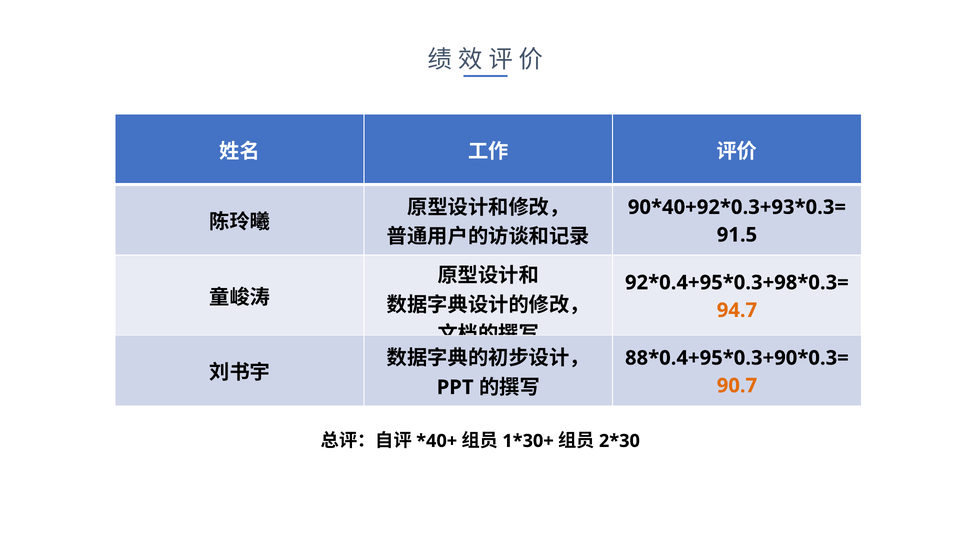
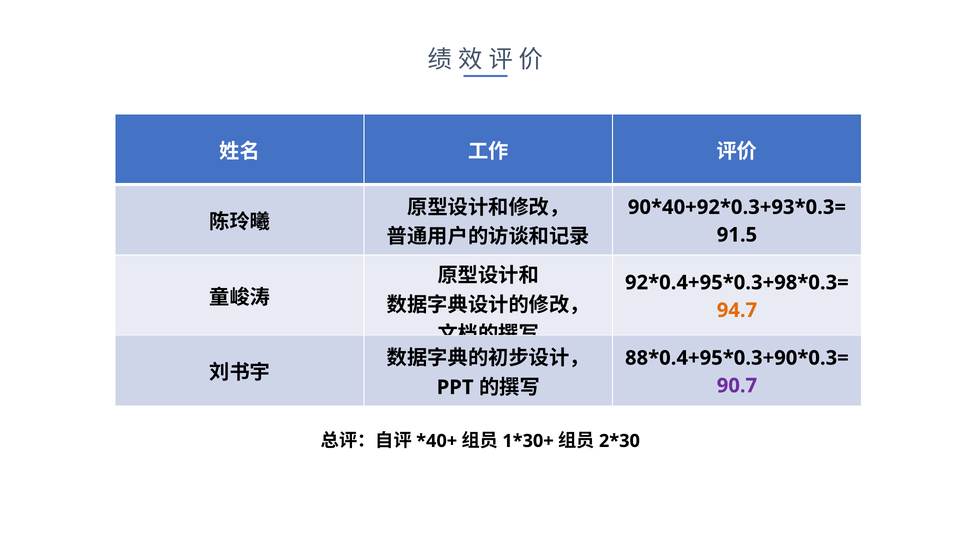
90.7 colour: orange -> purple (737, 386)
